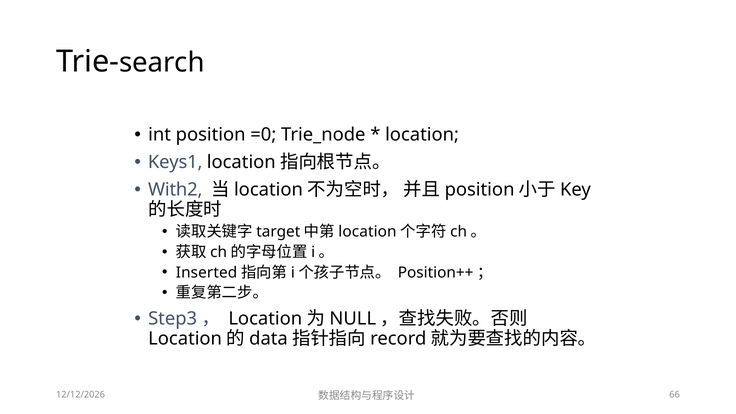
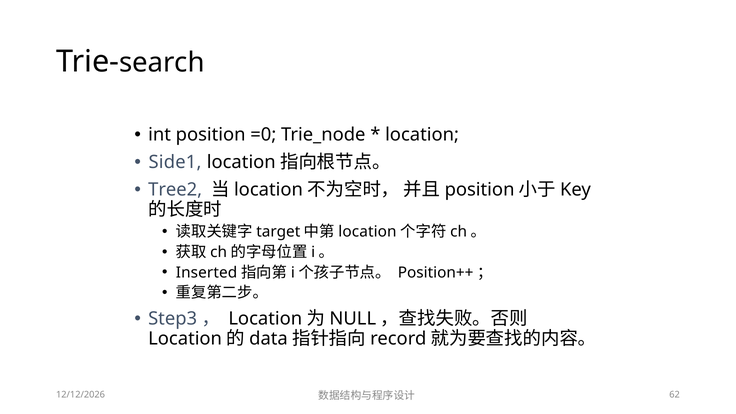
Keys1: Keys1 -> Side1 (175, 162)
With2: With2 -> Tree2 (175, 190)
66: 66 -> 62 (675, 395)
